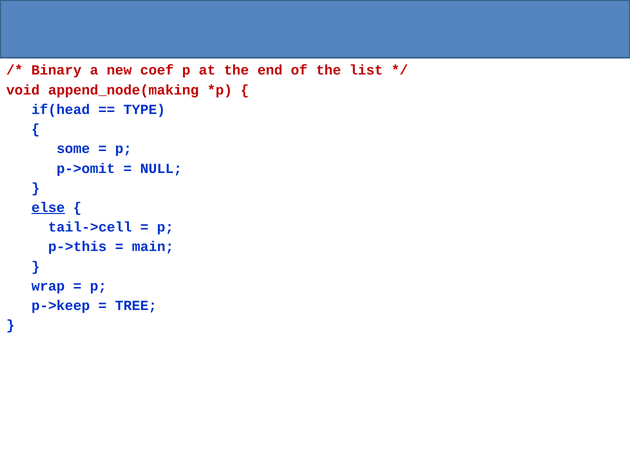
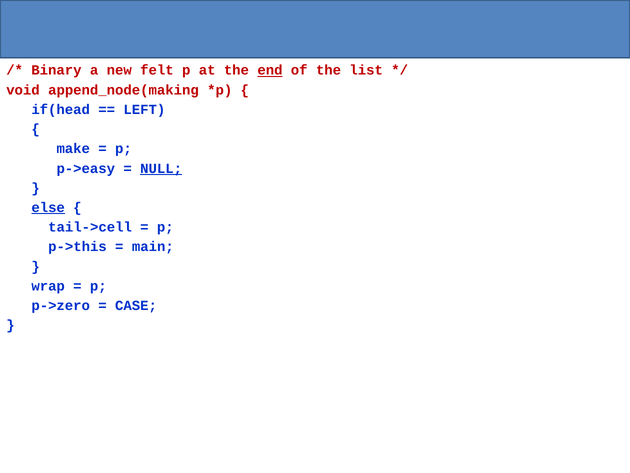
coef: coef -> felt (157, 70)
end underline: none -> present (270, 70)
TYPE: TYPE -> LEFT (144, 109)
some: some -> make (73, 149)
p->omit: p->omit -> p->easy (86, 168)
NULL underline: none -> present (161, 168)
p->keep: p->keep -> p->zero (61, 305)
TREE: TREE -> CASE (136, 305)
